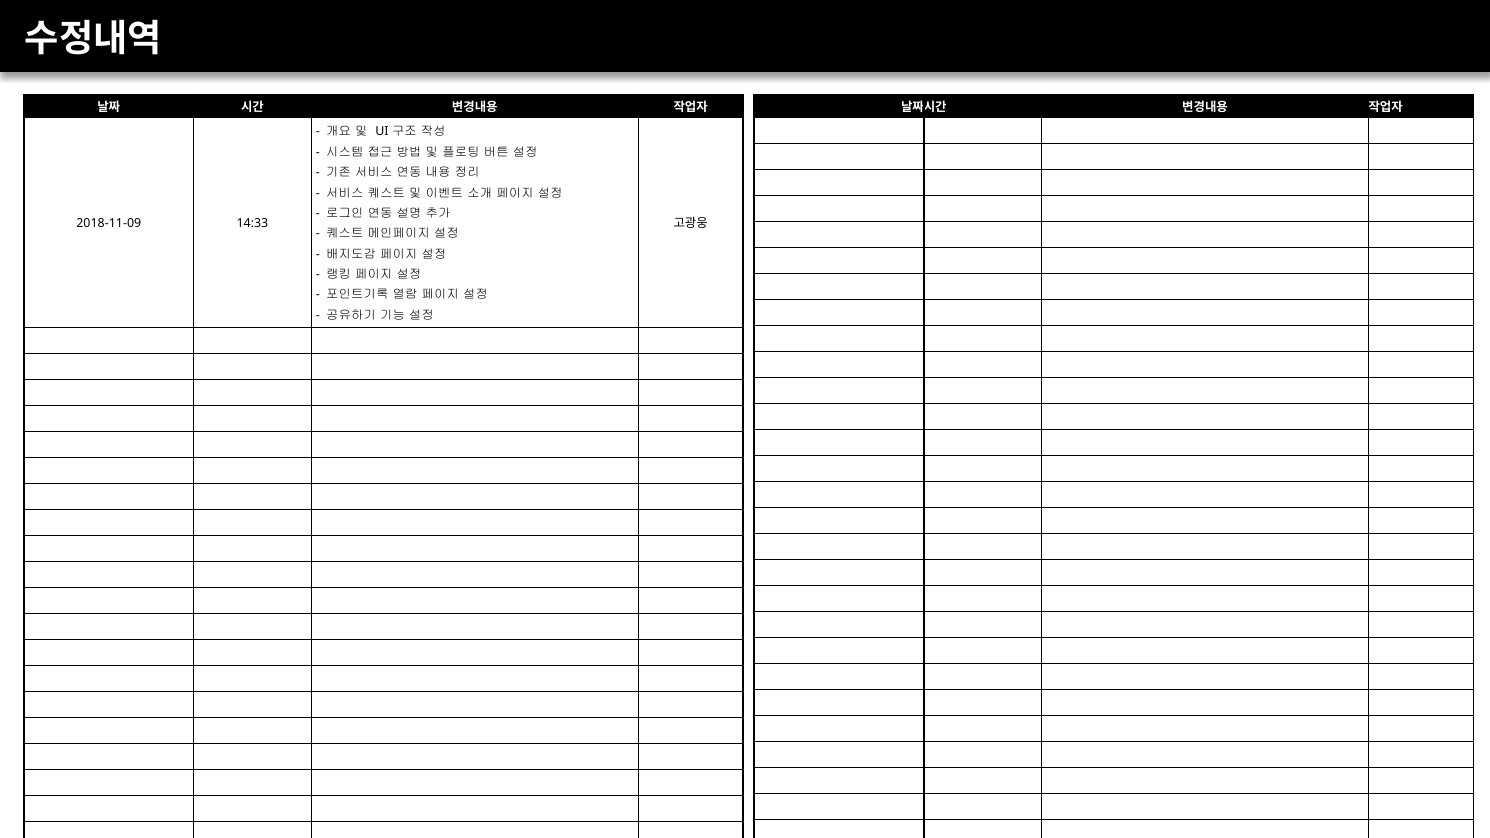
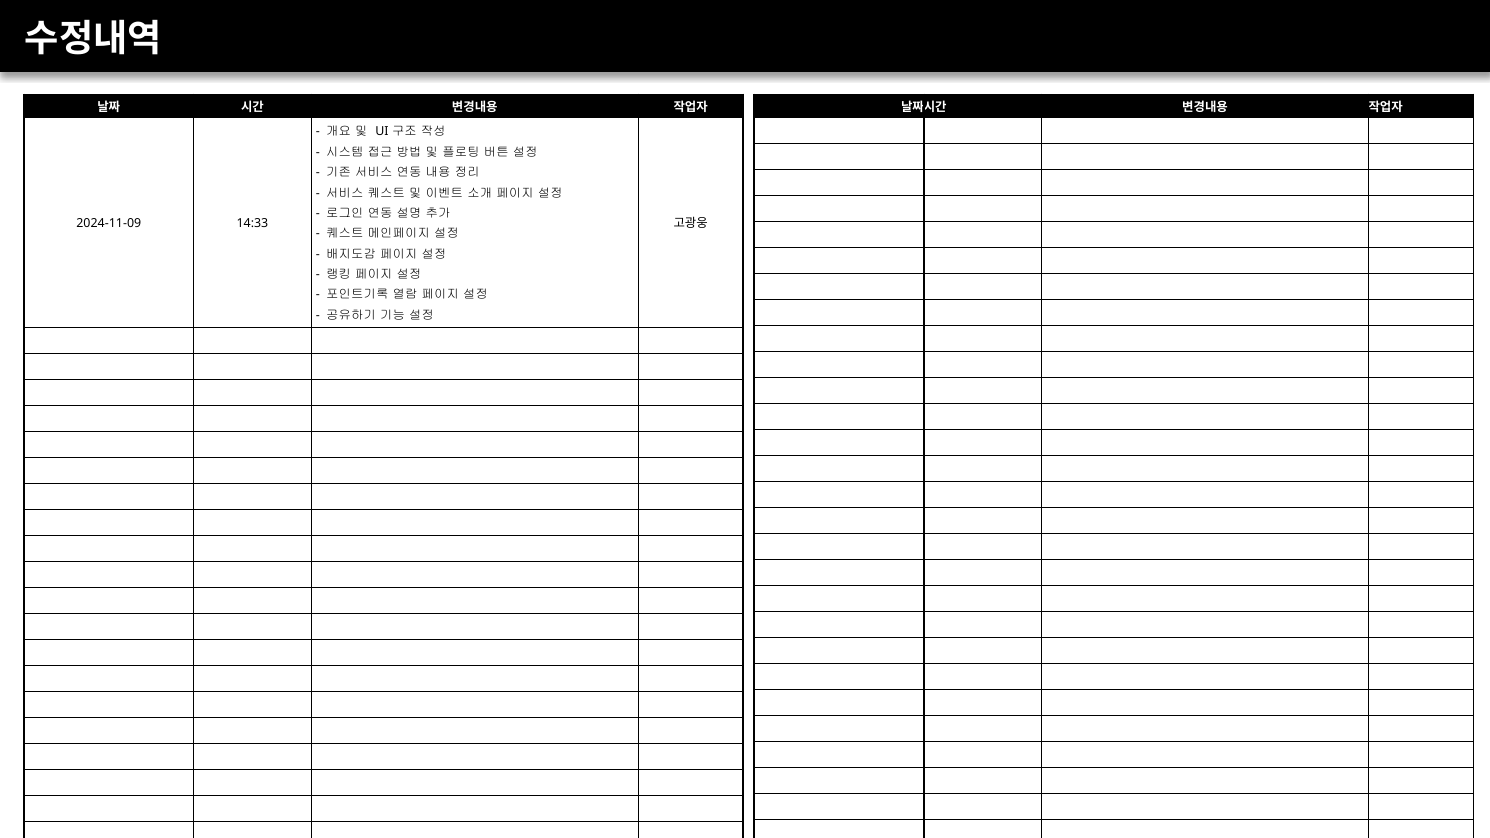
2018-11-09: 2018-11-09 -> 2024-11-09 (109, 223)
